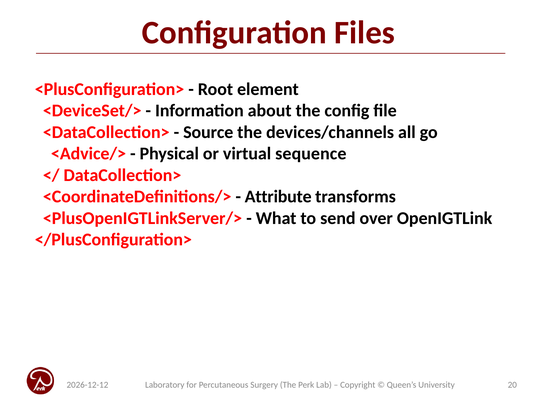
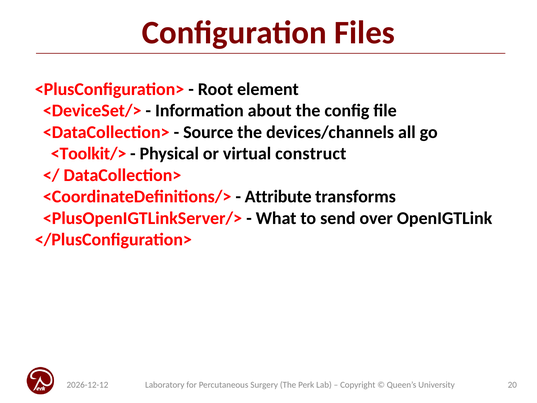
<Advice/>: <Advice/> -> <Toolkit/> (89, 154)
sequence: sequence -> construct (311, 154)
